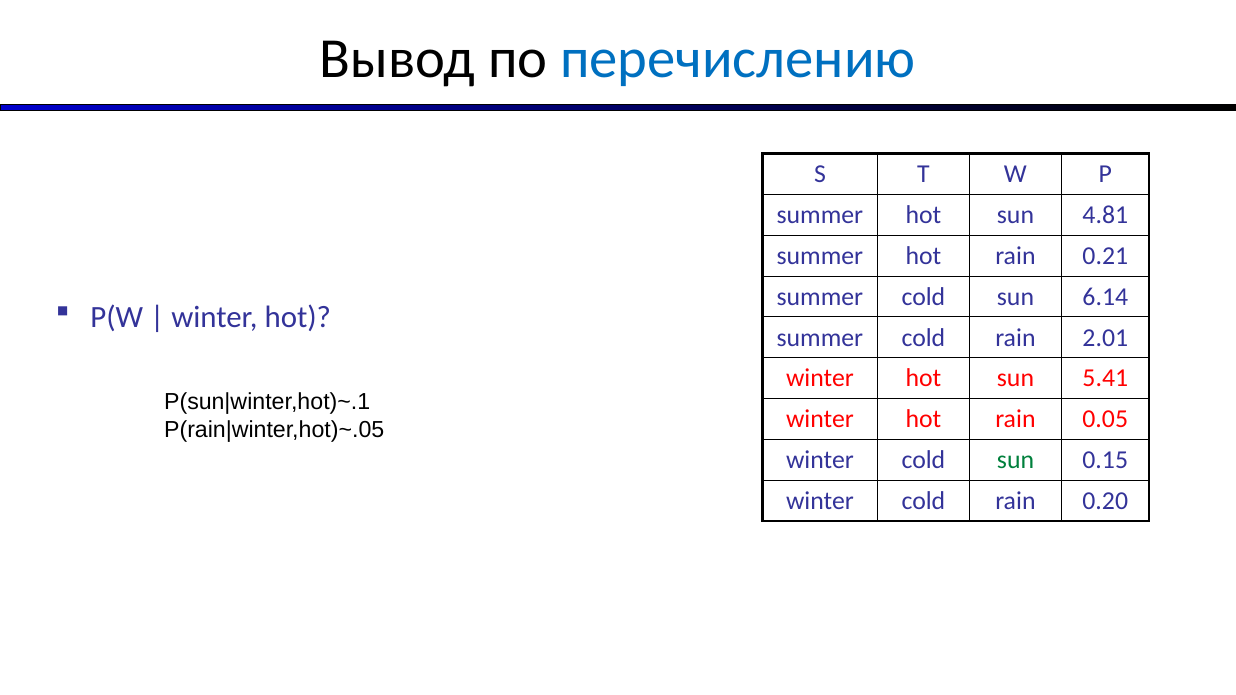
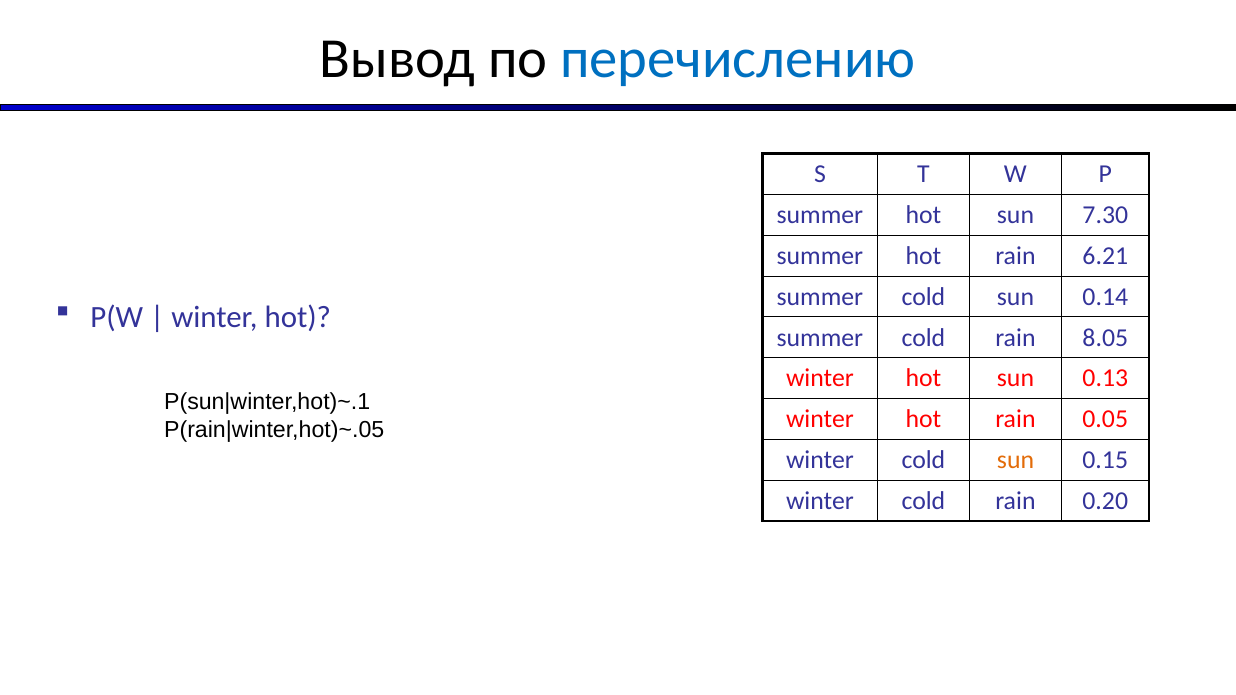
4.81: 4.81 -> 7.30 (1105, 215)
0.21: 0.21 -> 6.21 (1105, 256)
6.14: 6.14 -> 0.14 (1105, 297)
2.01: 2.01 -> 8.05 (1105, 338)
5.41: 5.41 -> 0.13 (1105, 379)
sun colour: green -> orange (1015, 460)
